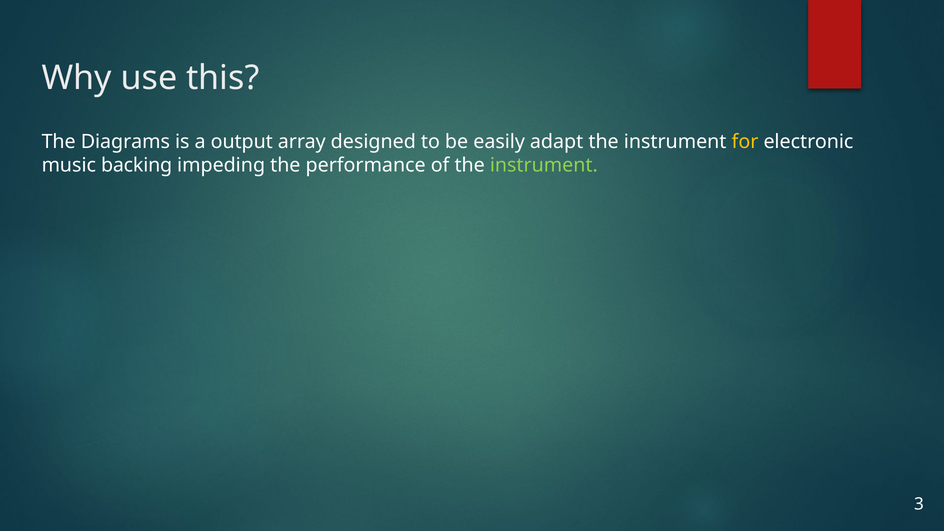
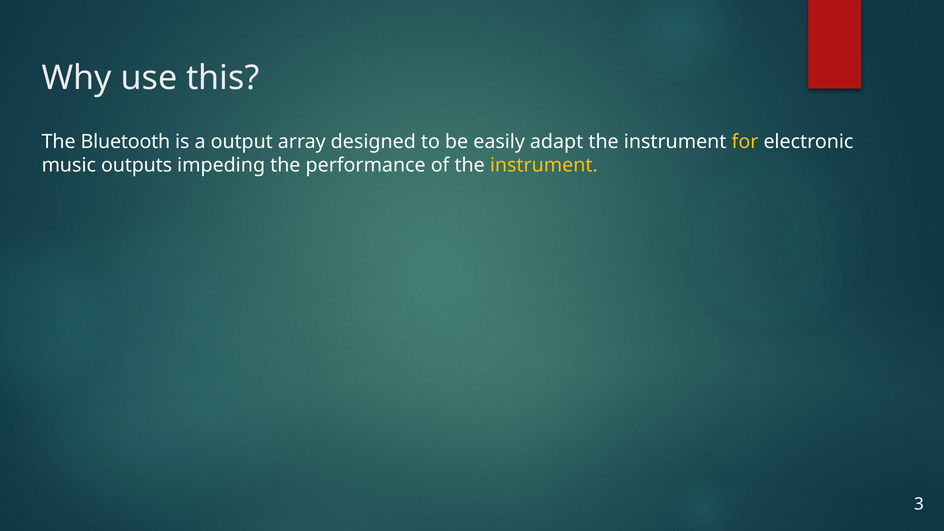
Diagrams: Diagrams -> Bluetooth (125, 142)
backing: backing -> outputs (137, 165)
instrument colour: light green -> yellow (544, 165)
